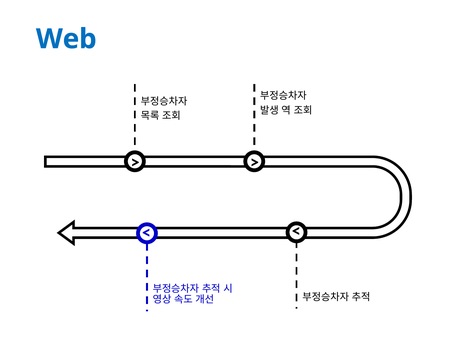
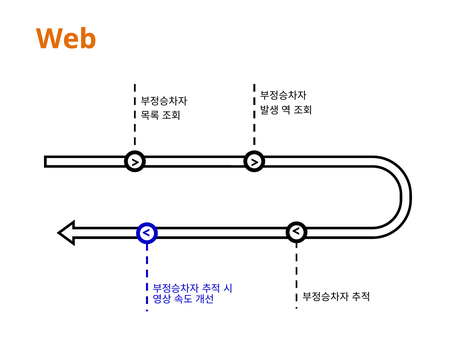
Web colour: blue -> orange (66, 39)
